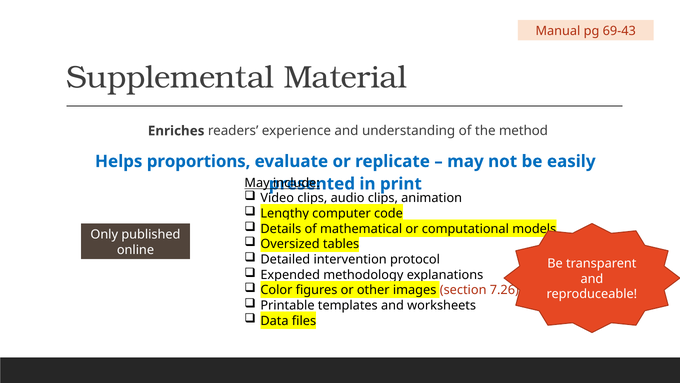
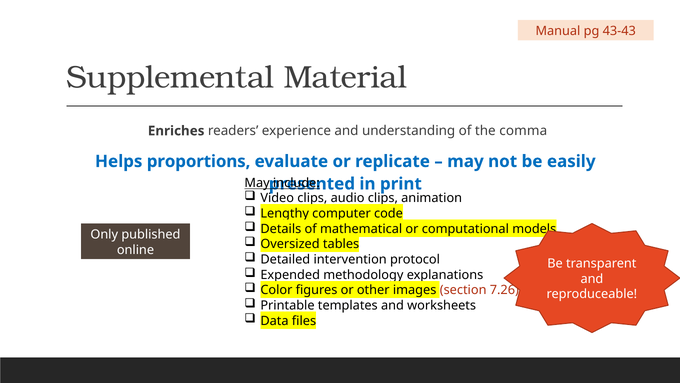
69-43: 69-43 -> 43-43 (619, 31)
method: method -> comma (523, 131)
